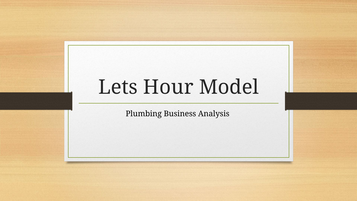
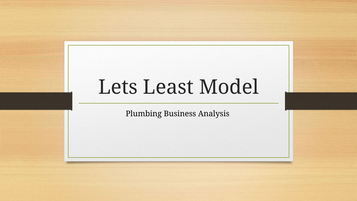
Hour: Hour -> Least (168, 87)
